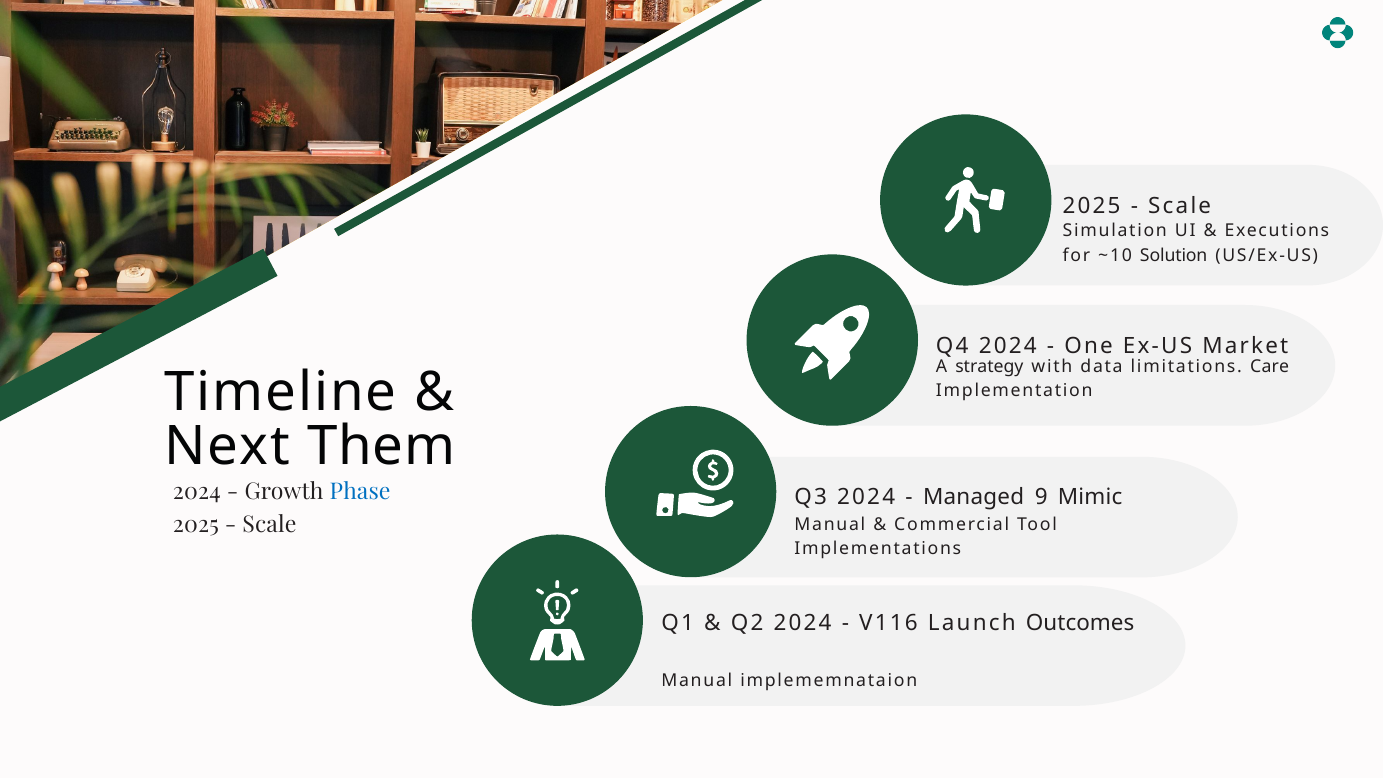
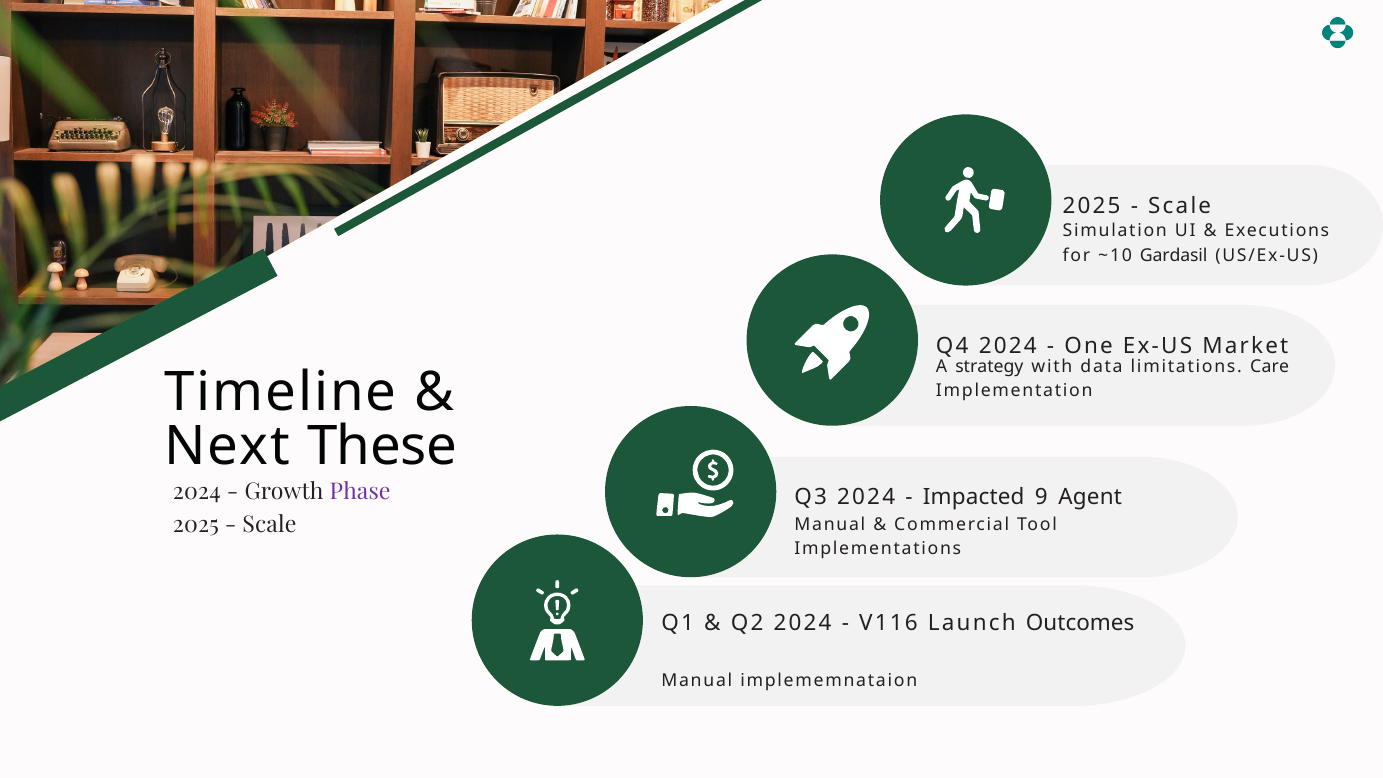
Solution: Solution -> Gardasil (1174, 256)
Them: Them -> These (382, 447)
Phase colour: blue -> purple (360, 492)
Managed: Managed -> Impacted (974, 497)
Mimic: Mimic -> Agent (1090, 497)
